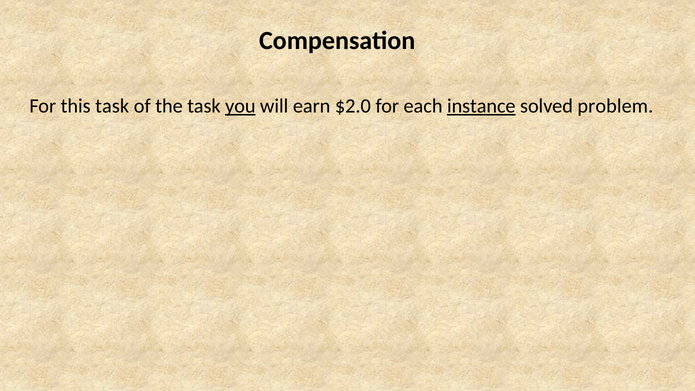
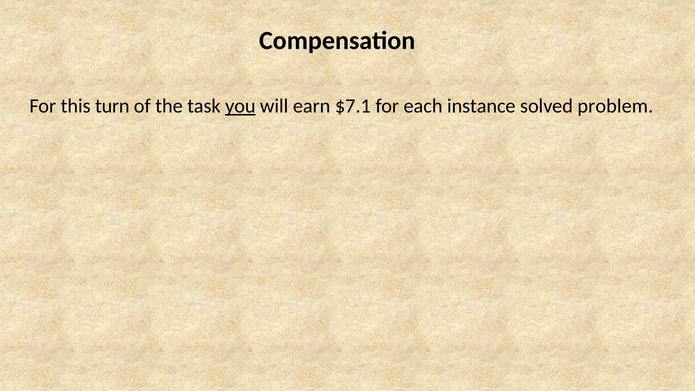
this task: task -> turn (112, 106)
$2.0: $2.0 -> $7.1 (353, 106)
instance underline: present -> none (481, 106)
